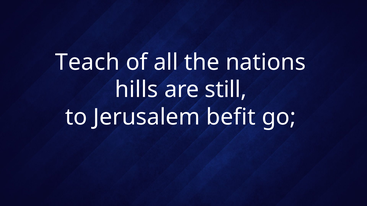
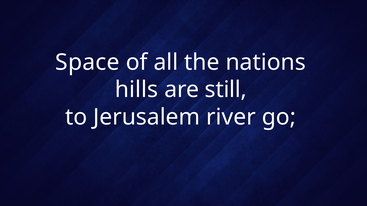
Teach: Teach -> Space (87, 62)
befit: befit -> river (231, 117)
